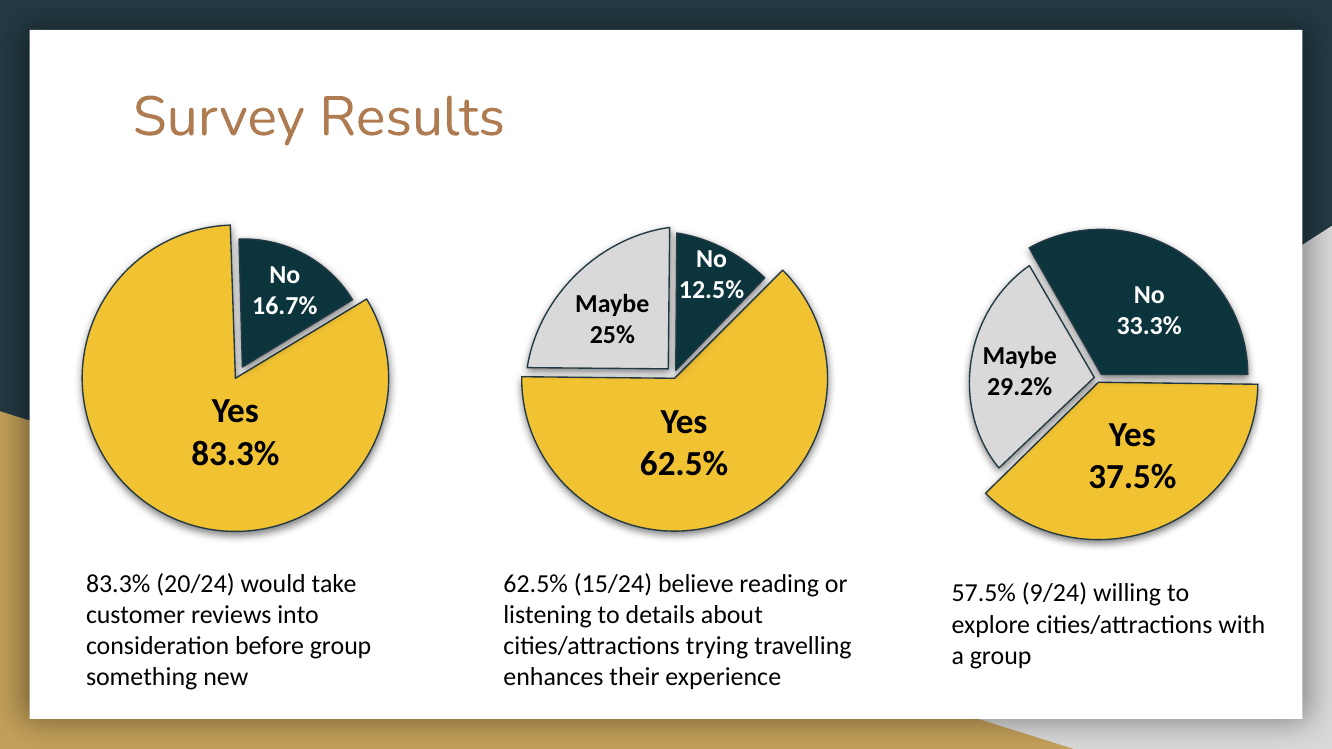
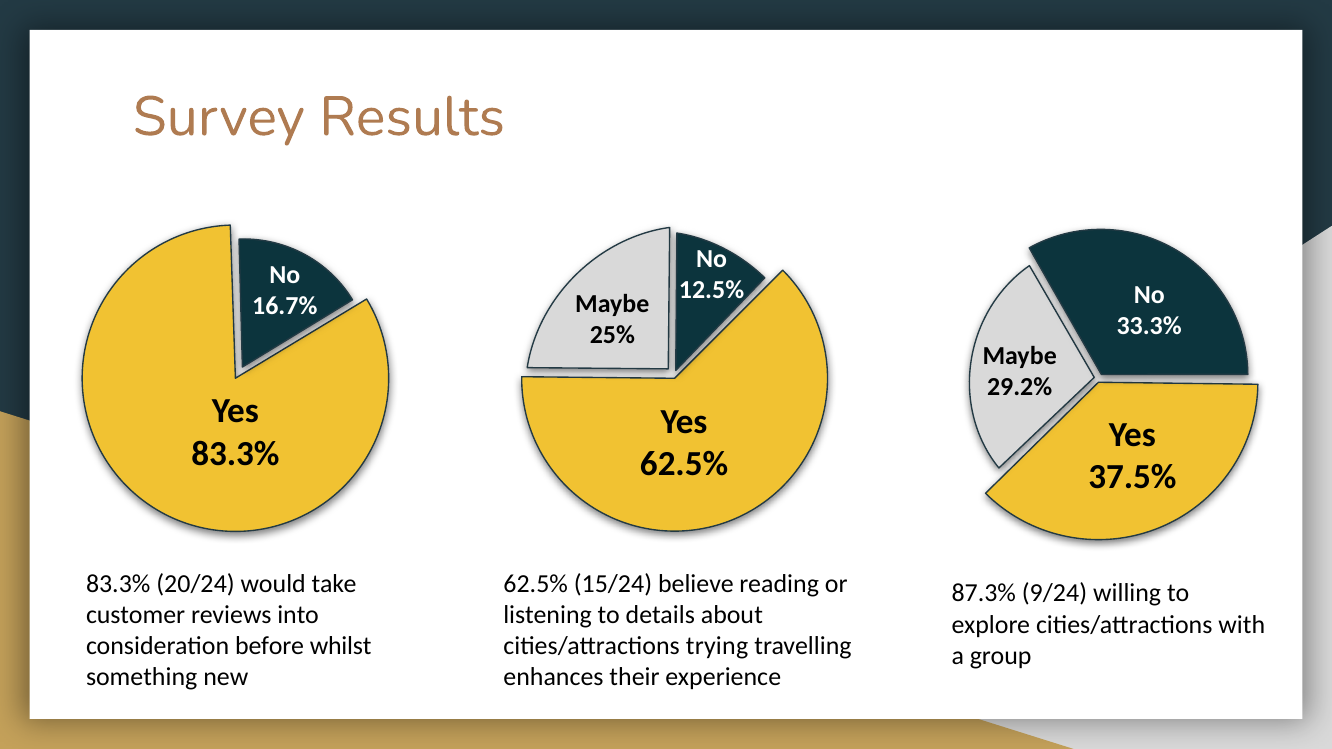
57.5%: 57.5% -> 87.3% (984, 594)
before group: group -> whilst (341, 646)
